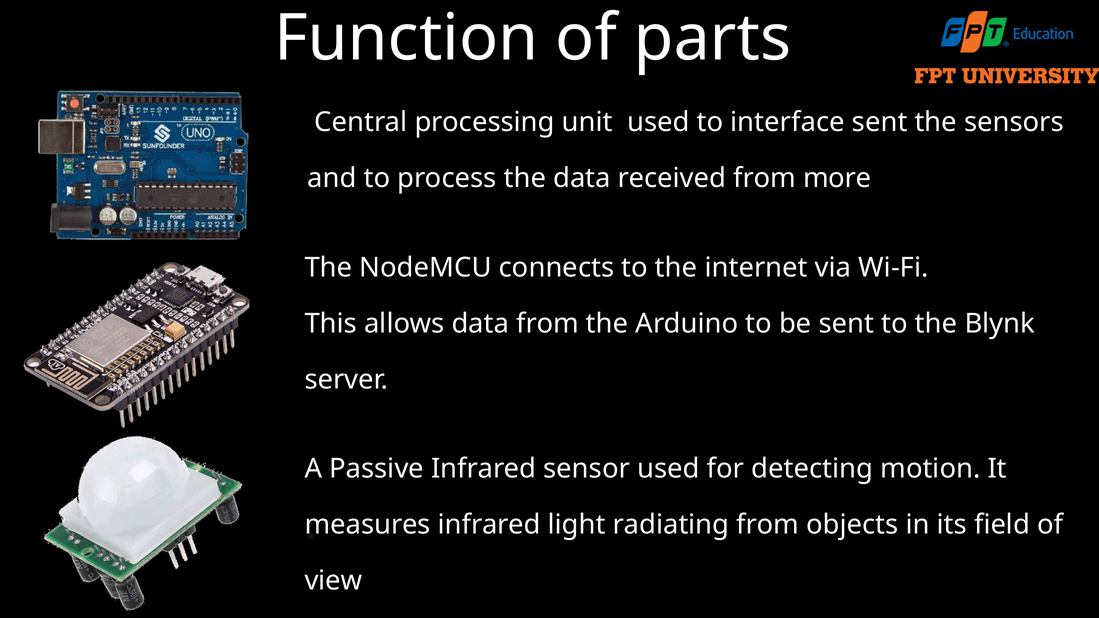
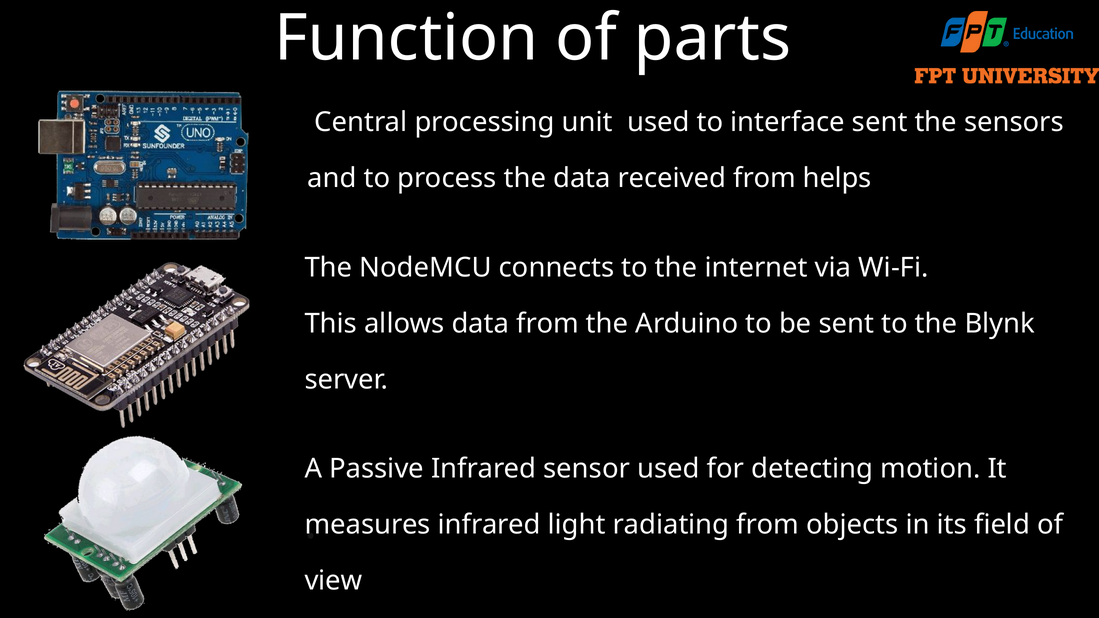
more: more -> helps (837, 178)
